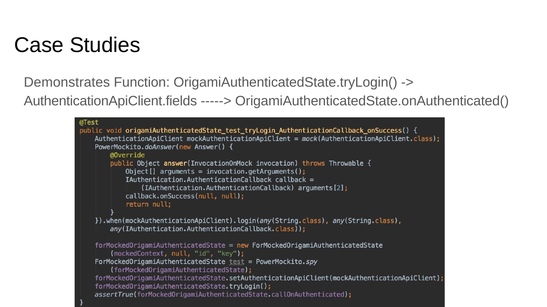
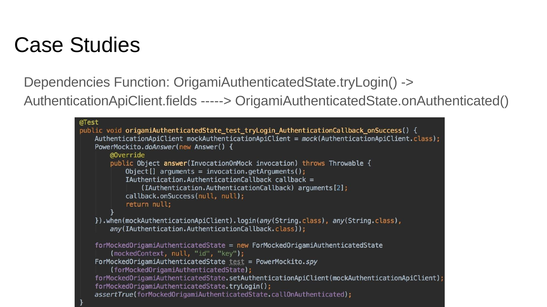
Demonstrates: Demonstrates -> Dependencies (67, 83)
